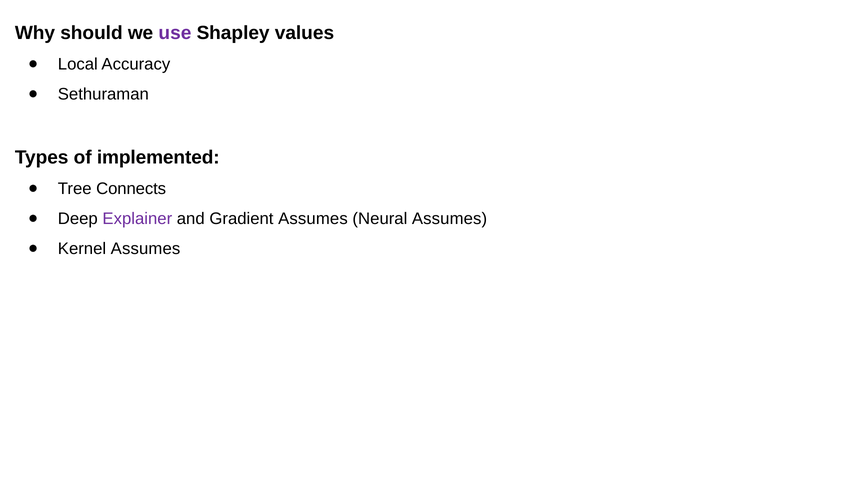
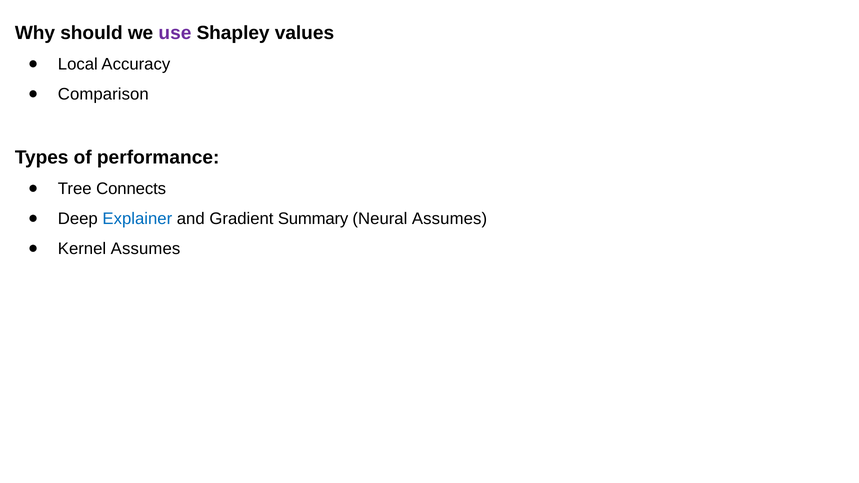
Sethuraman: Sethuraman -> Comparison (103, 94)
implemented: implemented -> performance (158, 157)
Explainer colour: purple -> blue (137, 219)
Gradient Assumes: Assumes -> Summary (313, 219)
